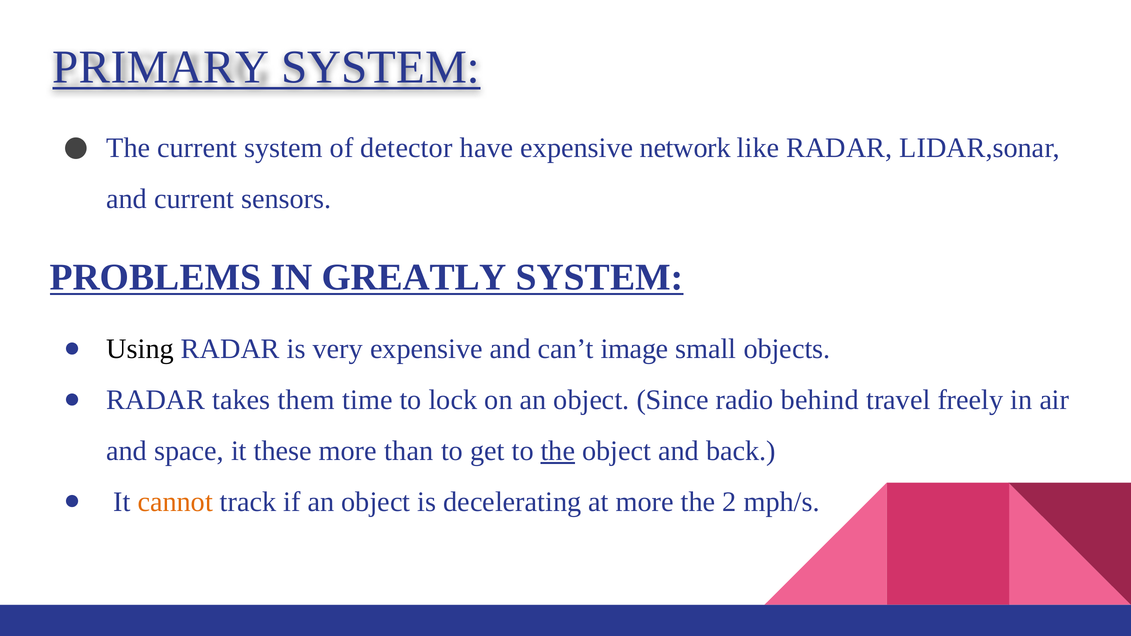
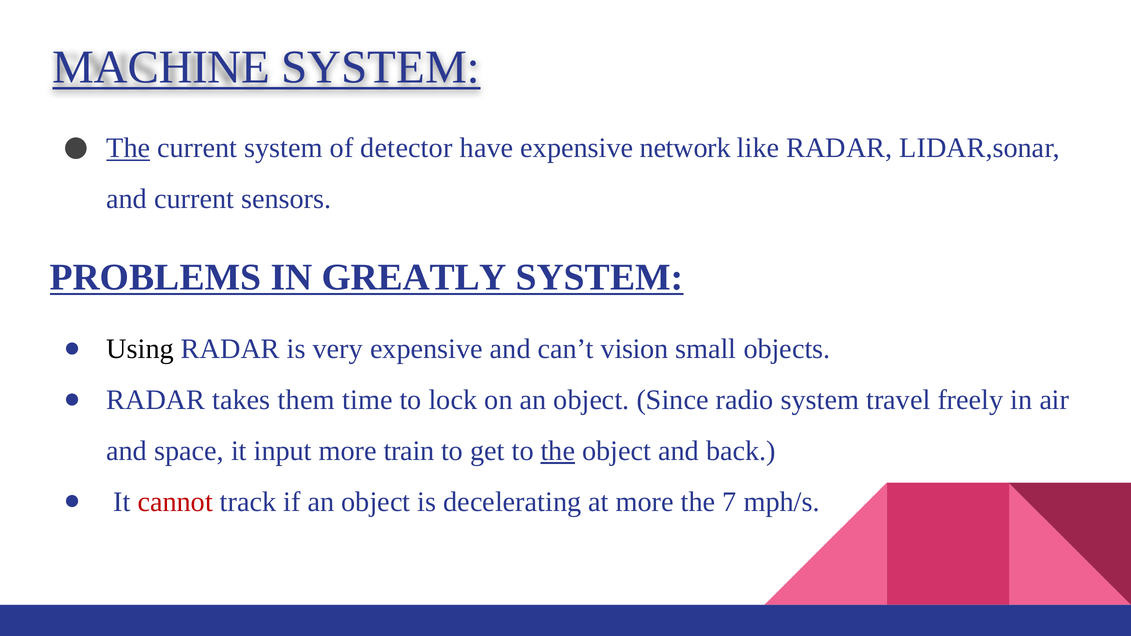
PRIMARY: PRIMARY -> MACHINE (161, 67)
The underline: none -> present (128, 148)
image: image -> vision (635, 349)
radio behind: behind -> system (820, 400)
these: these -> input (283, 451)
than: than -> train (409, 451)
cannot colour: orange -> red (175, 502)
2: 2 -> 7 (729, 502)
